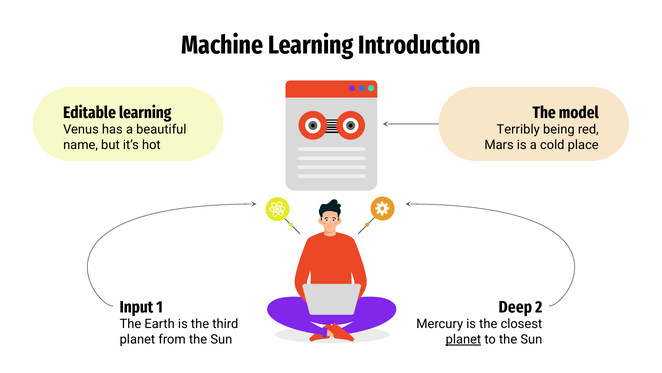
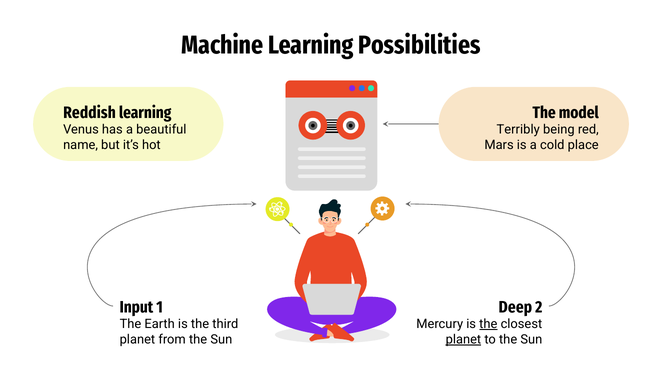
Introduction: Introduction -> Possibilities (419, 45)
Editable: Editable -> Reddish (89, 113)
the underline: none -> present (488, 323)
